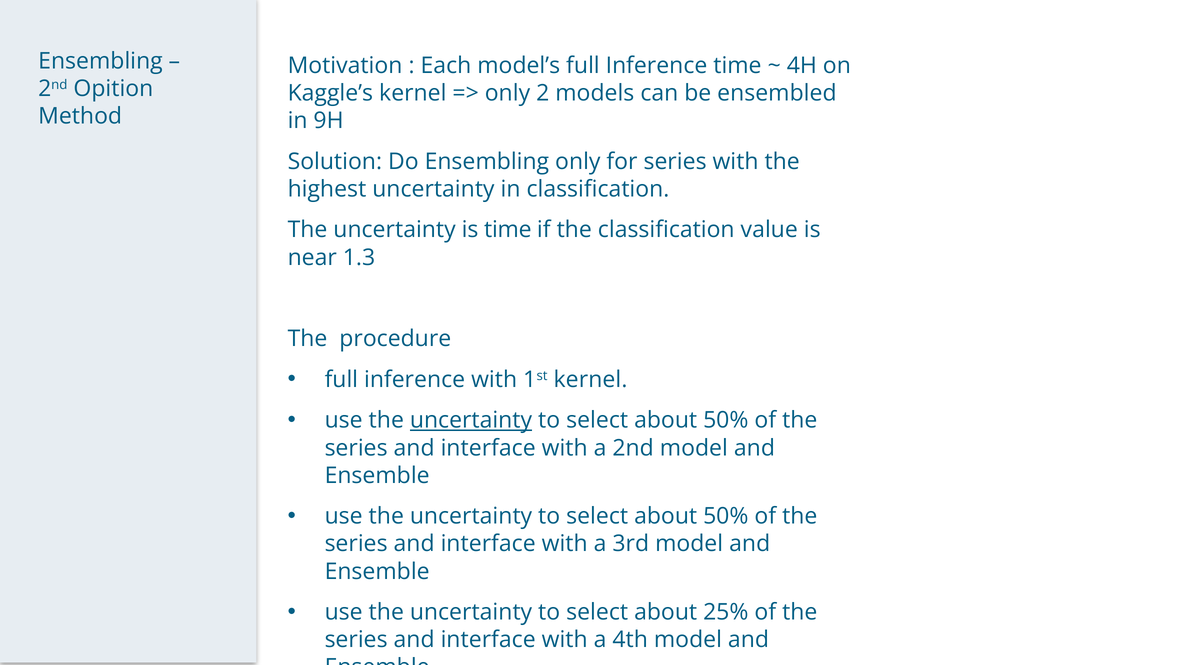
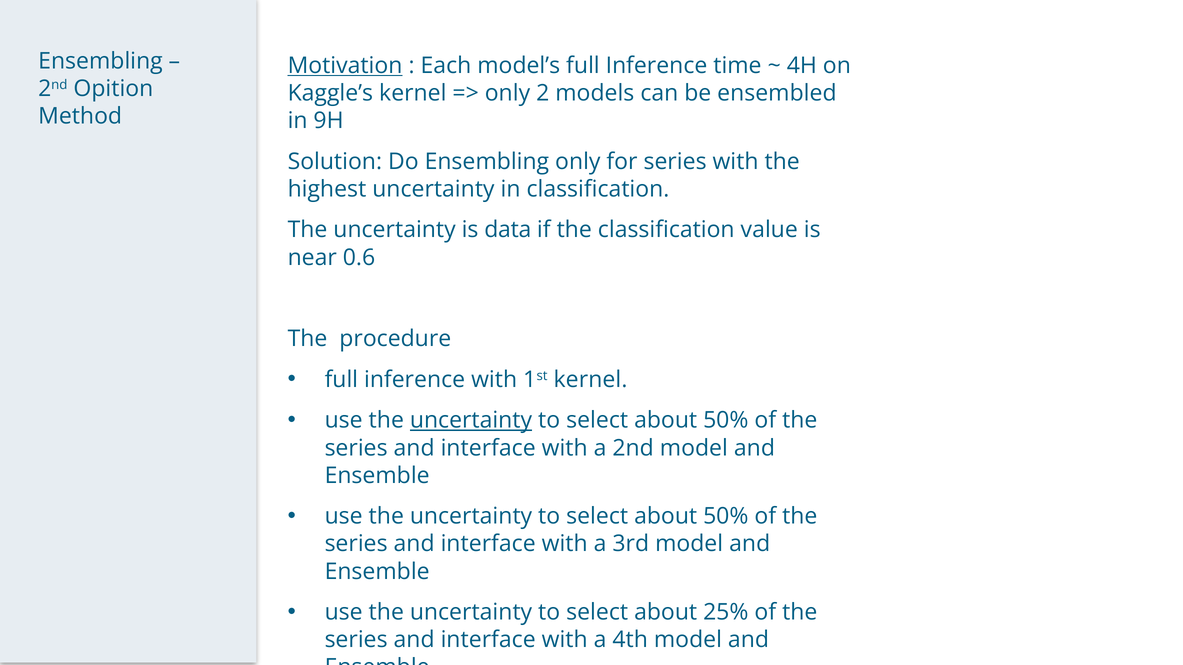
Motivation underline: none -> present (345, 66)
is time: time -> data (508, 230)
1.3: 1.3 -> 0.6 (359, 258)
